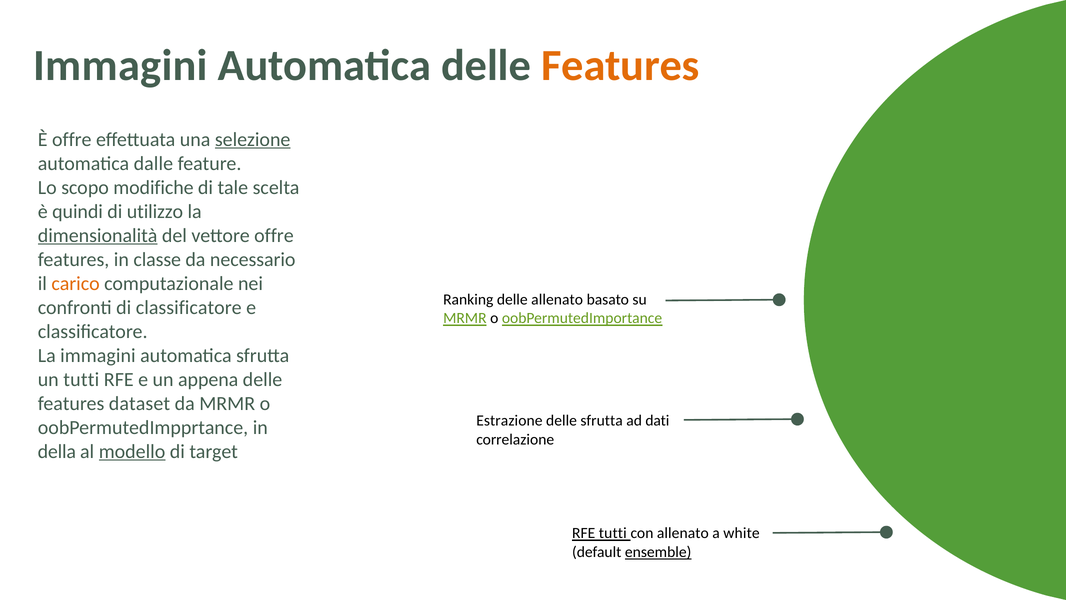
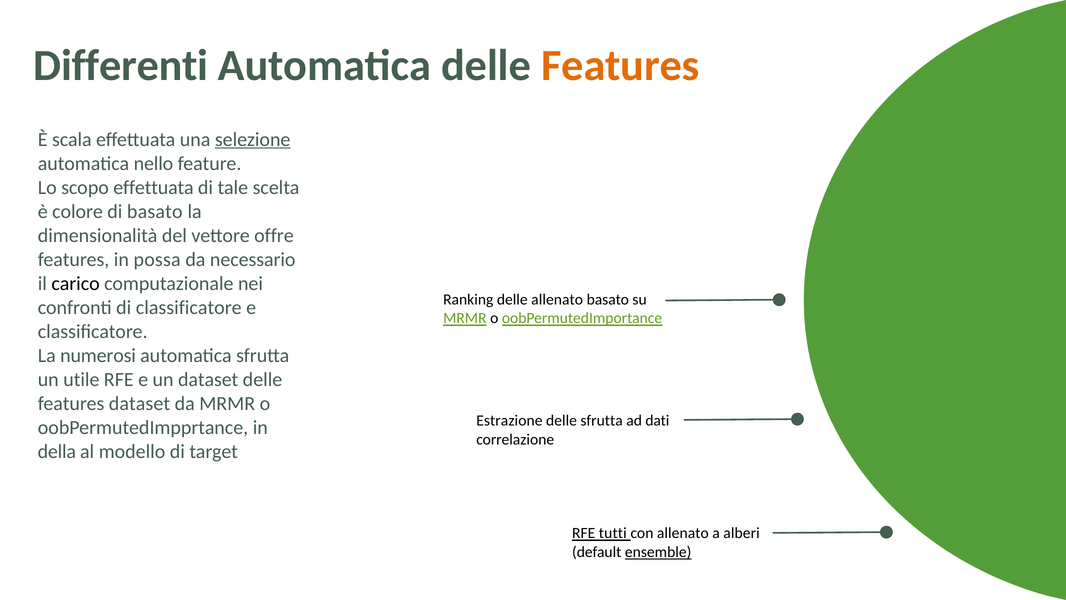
Immagini: Immagini -> Differenti (121, 65)
È offre: offre -> scala (72, 139)
dalle: dalle -> nello (153, 163)
scopo modifiche: modifiche -> effettuata (154, 187)
quindi: quindi -> colore (78, 211)
di utilizzo: utilizzo -> basato (155, 211)
dimensionalità underline: present -> none (98, 235)
classe: classe -> possa (157, 259)
carico colour: orange -> black (76, 283)
La immagini: immagini -> numerosi (98, 355)
un tutti: tutti -> utile (81, 379)
un appena: appena -> dataset (208, 379)
modello underline: present -> none (132, 451)
white: white -> alberi (742, 533)
